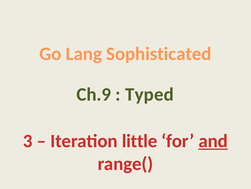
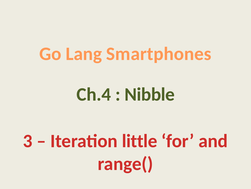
Sophisticated: Sophisticated -> Smartphones (159, 54)
Ch.9: Ch.9 -> Ch.4 (94, 94)
Typed: Typed -> Nibble (150, 94)
and underline: present -> none (213, 141)
